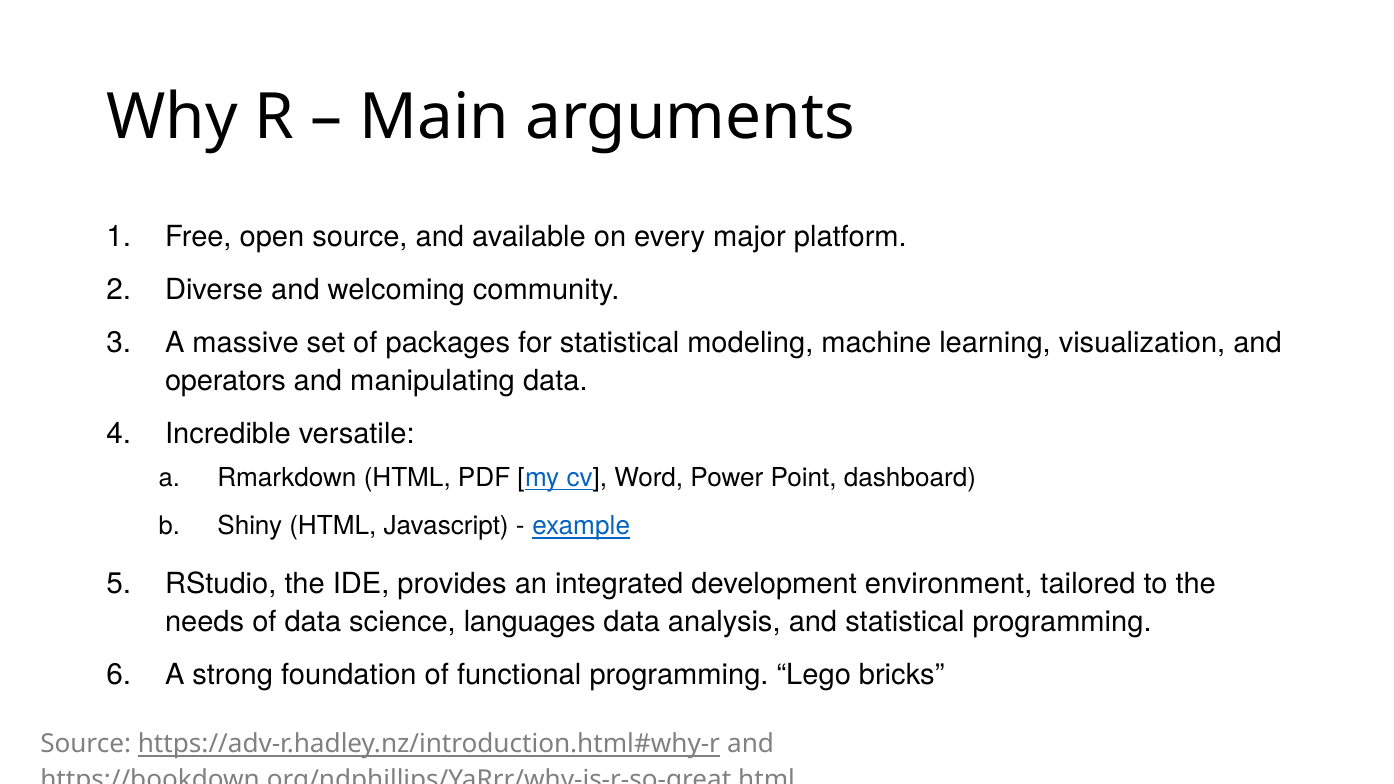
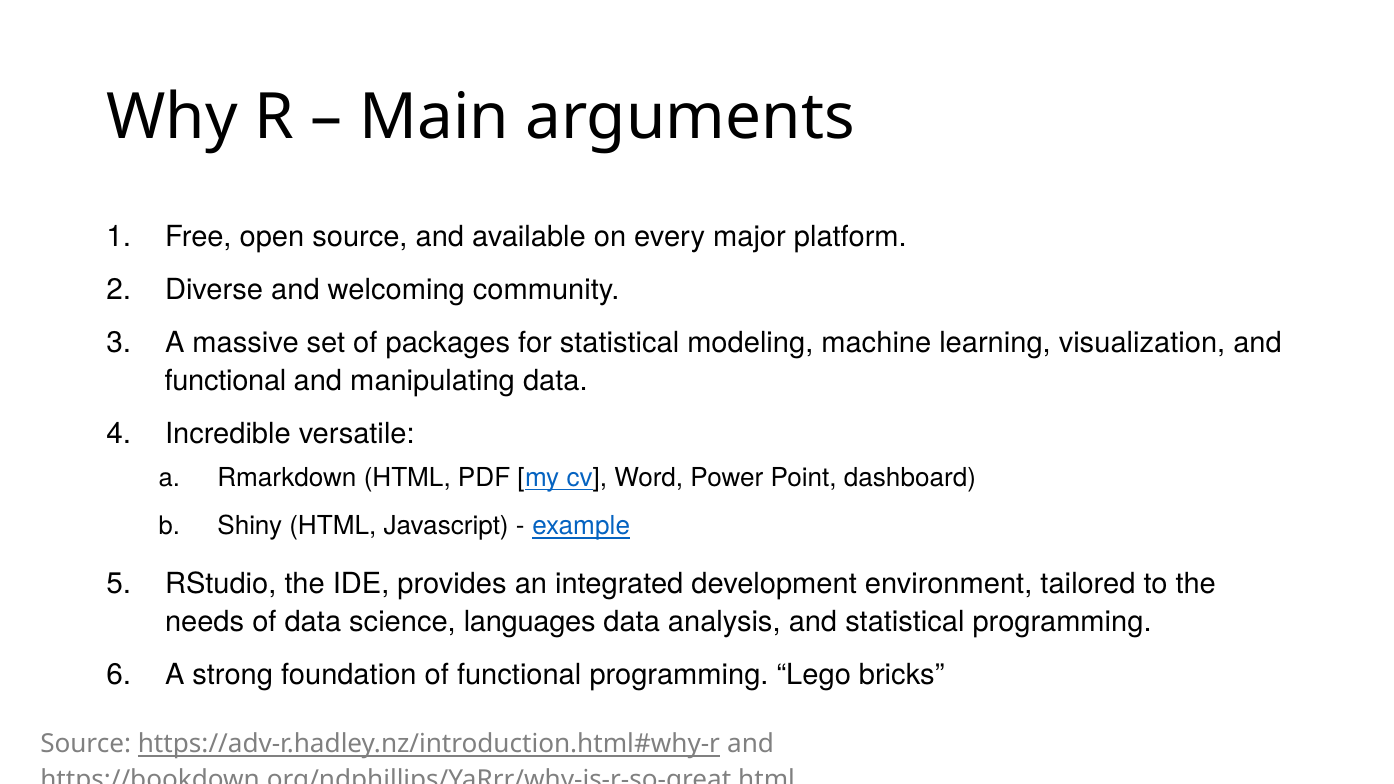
operators: operators -> functional (225, 381)
